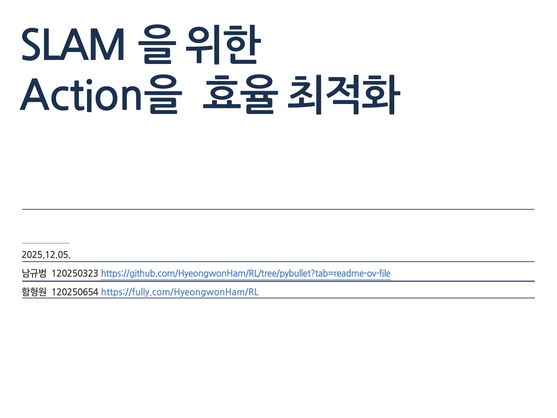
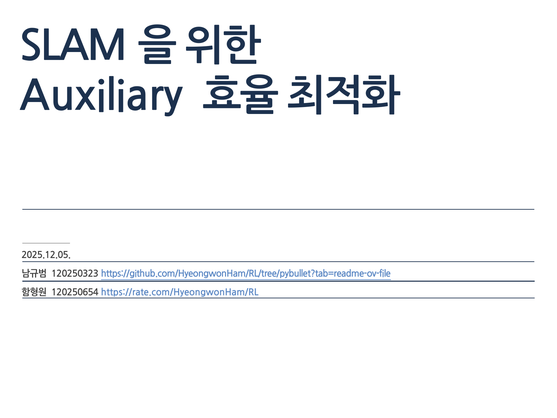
Action을: Action을 -> Auxiliary (101, 96)
https://fully.com/HyeongwonHam/RL: https://fully.com/HyeongwonHam/RL -> https://rate.com/HyeongwonHam/RL (180, 292)
